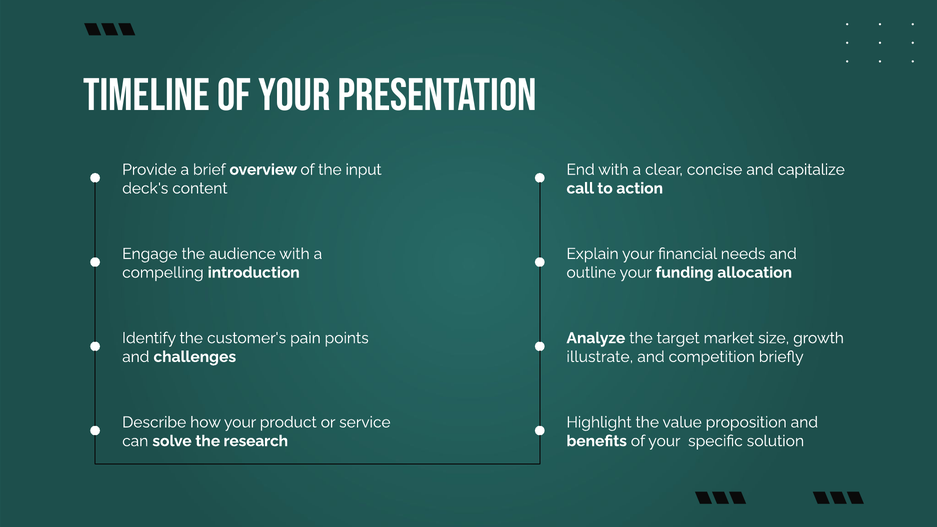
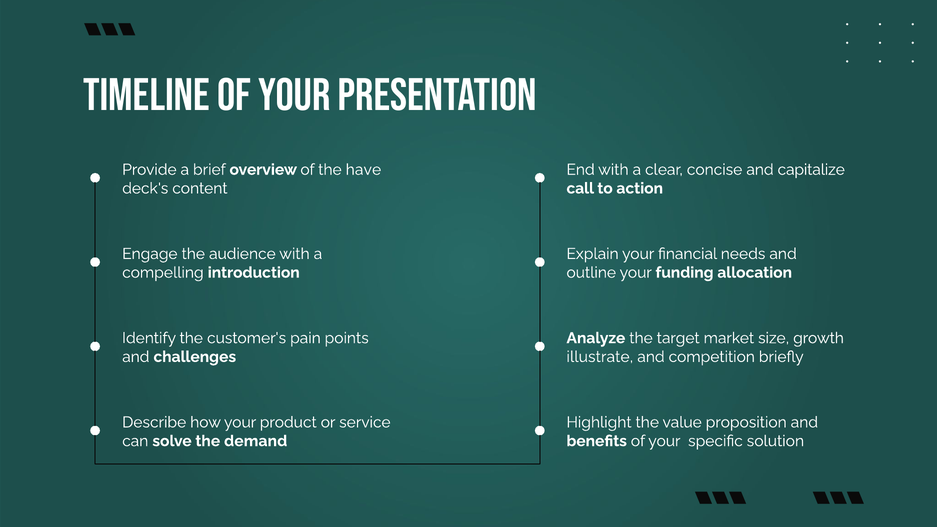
input: input -> have (363, 170)
research: research -> demand (256, 441)
